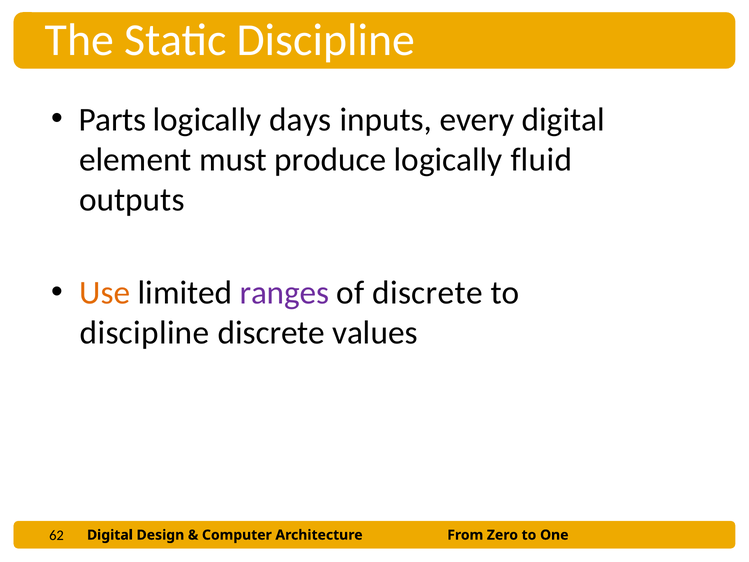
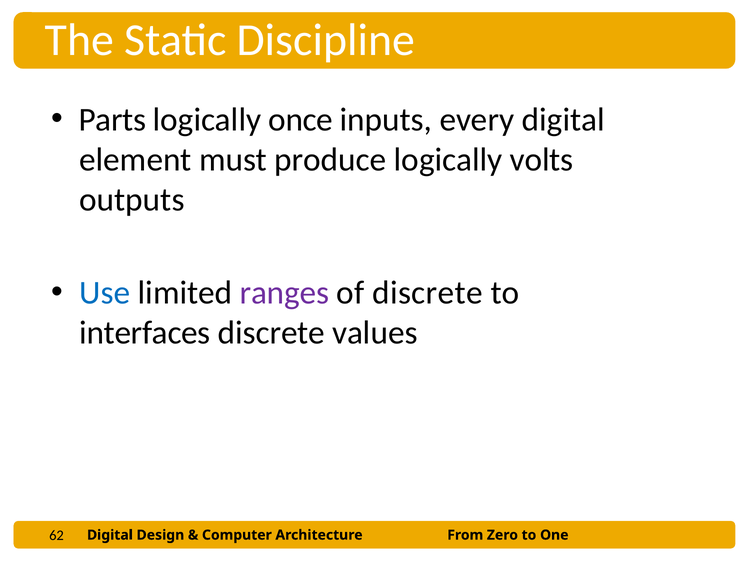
days: days -> once (301, 120)
fluid: fluid -> volts (542, 160)
Use colour: orange -> blue (105, 293)
discipline: discipline -> interfaces (145, 333)
